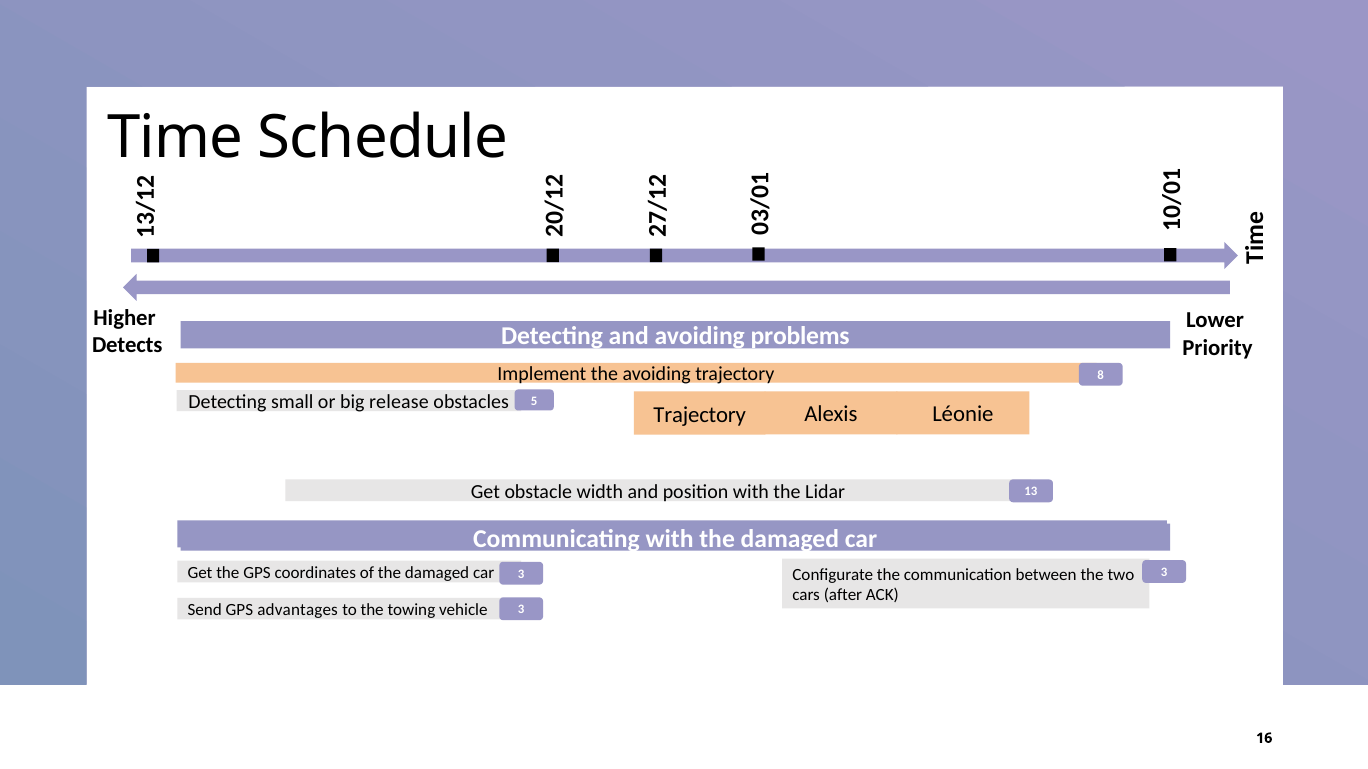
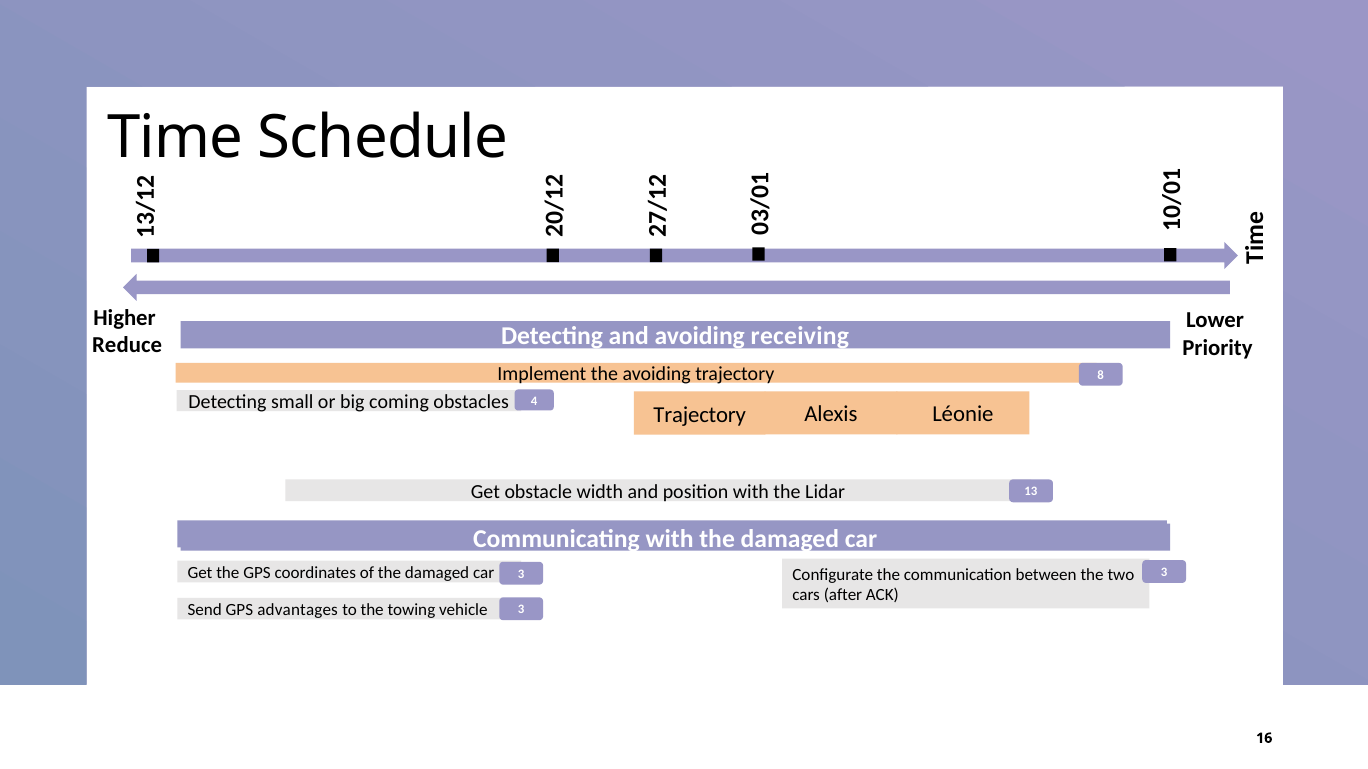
problems: problems -> receiving (800, 337)
Detects: Detects -> Reduce (127, 346)
release: release -> coming (399, 402)
5: 5 -> 4 (534, 401)
